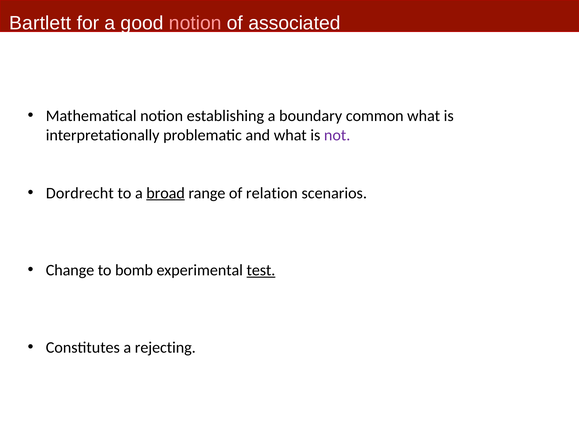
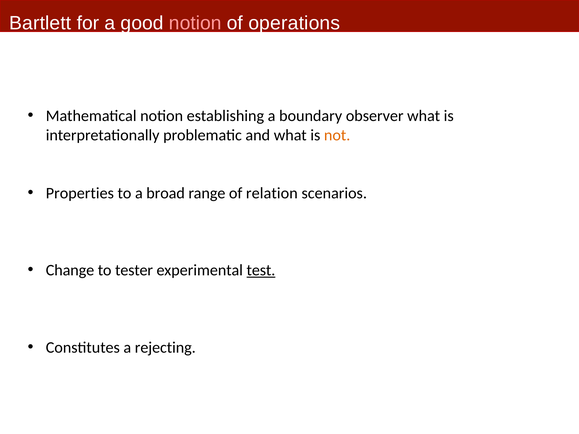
associated: associated -> operations (294, 23)
common: common -> observer (375, 116)
not colour: purple -> orange (337, 135)
Dordrecht: Dordrecht -> Properties (80, 193)
broad underline: present -> none (166, 193)
bomb: bomb -> tester (134, 270)
